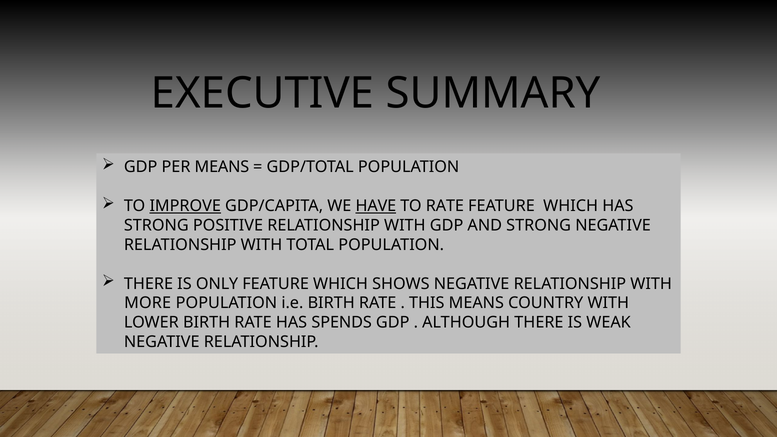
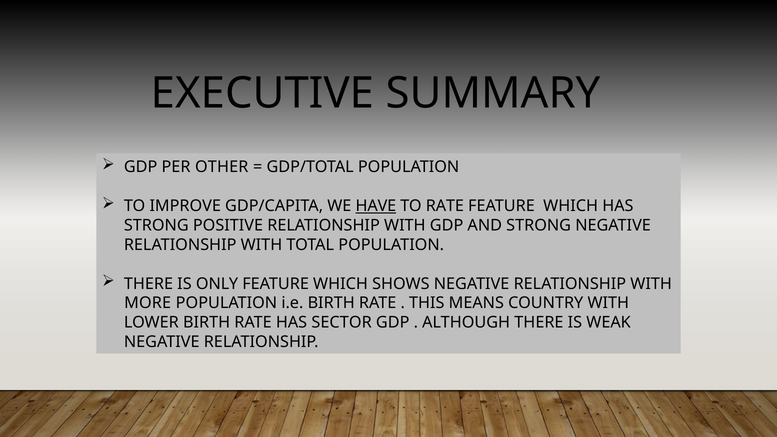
PER MEANS: MEANS -> OTHER (222, 167)
IMPROVE underline: present -> none (185, 206)
SPENDS: SPENDS -> SECTOR (342, 323)
